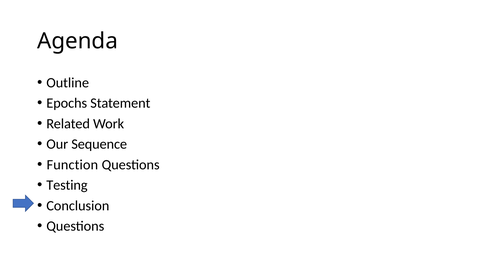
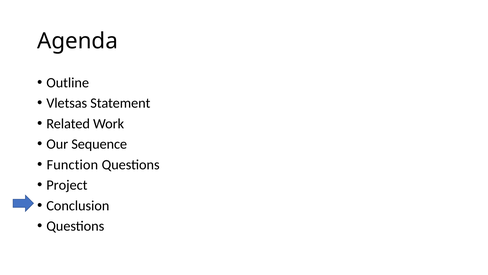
Epochs: Epochs -> Vletsas (67, 103)
Testing: Testing -> Project (67, 185)
